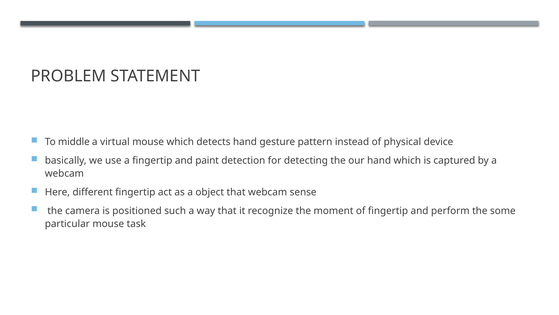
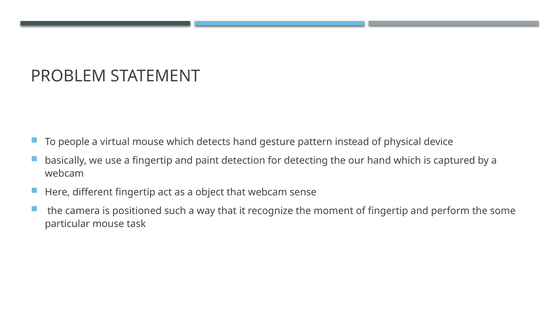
middle: middle -> people (74, 142)
